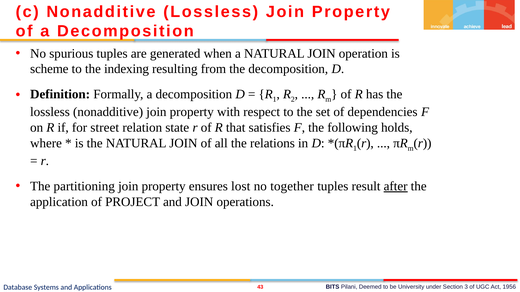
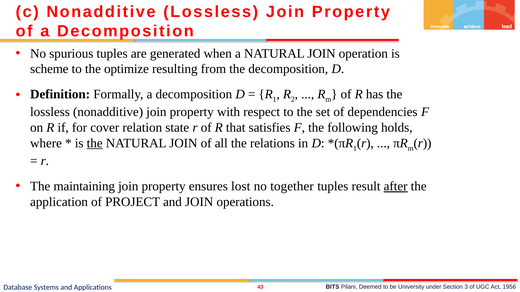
indexing: indexing -> optimize (127, 69)
street: street -> cover (105, 128)
the underline: none -> present (95, 143)
partitioning: partitioning -> maintaining (84, 187)
